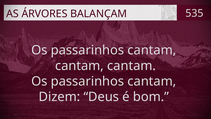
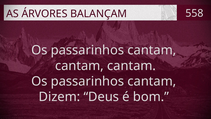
535: 535 -> 558 (194, 13)
